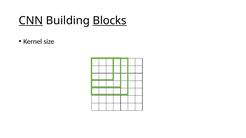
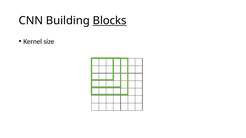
CNN underline: present -> none (31, 21)
